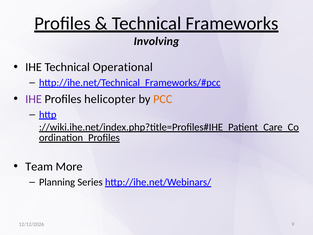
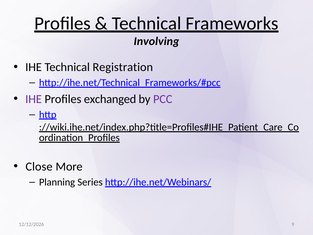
Operational: Operational -> Registration (123, 67)
helicopter: helicopter -> exchanged (110, 99)
PCC colour: orange -> purple (163, 99)
Team: Team -> Close (39, 166)
